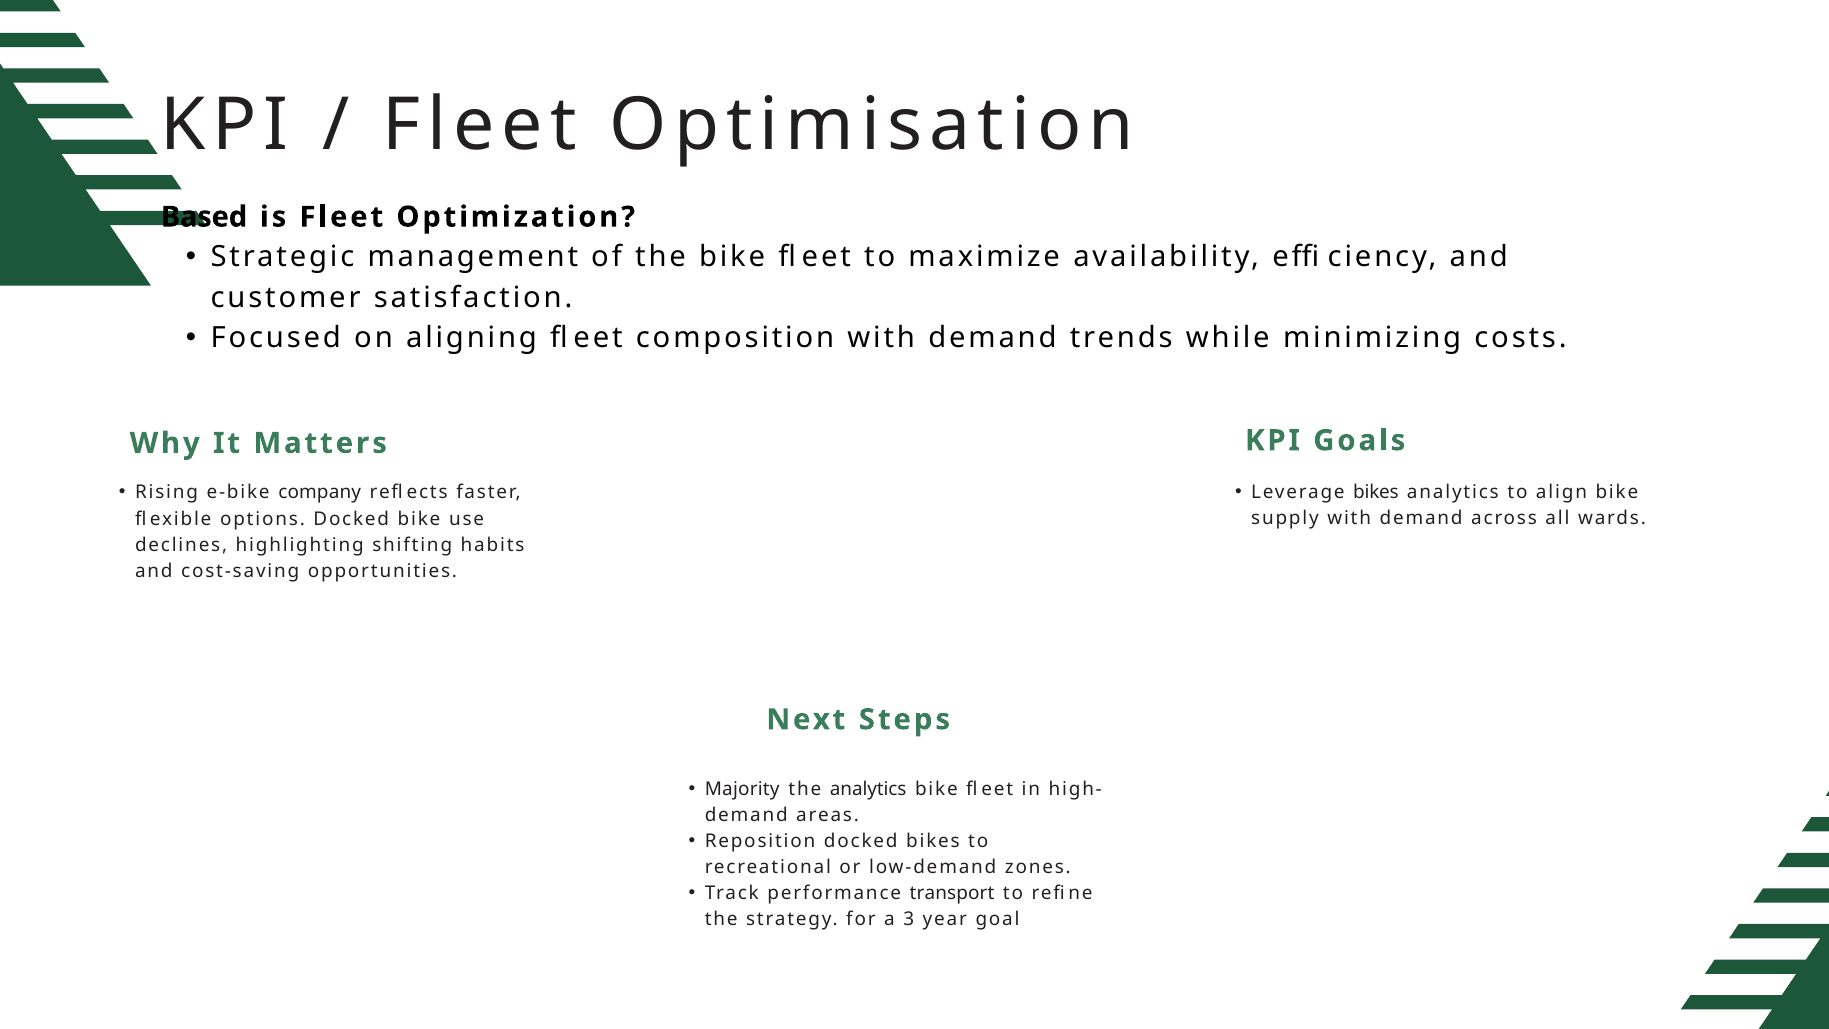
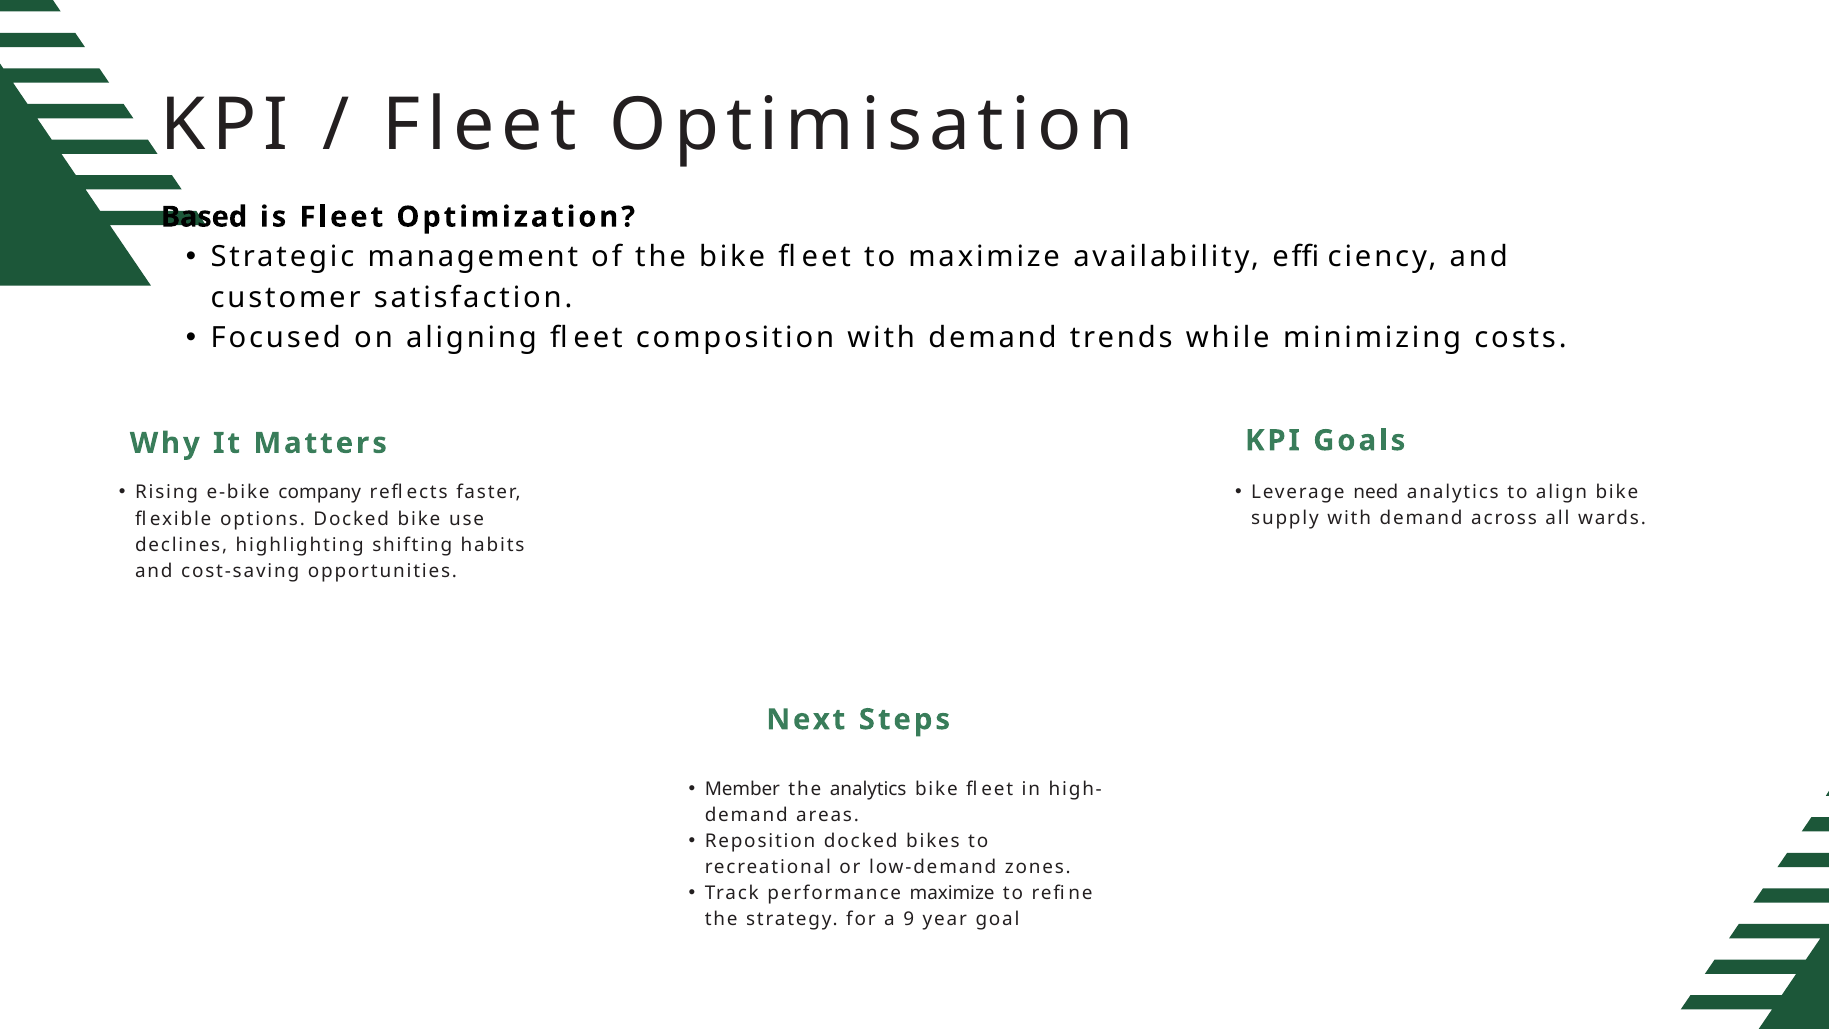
Leverage bikes: bikes -> need (1376, 493)
Majority: Majority -> Member (742, 789)
performance transport: transport -> maximize (952, 893)
3: 3 -> 9 (909, 919)
